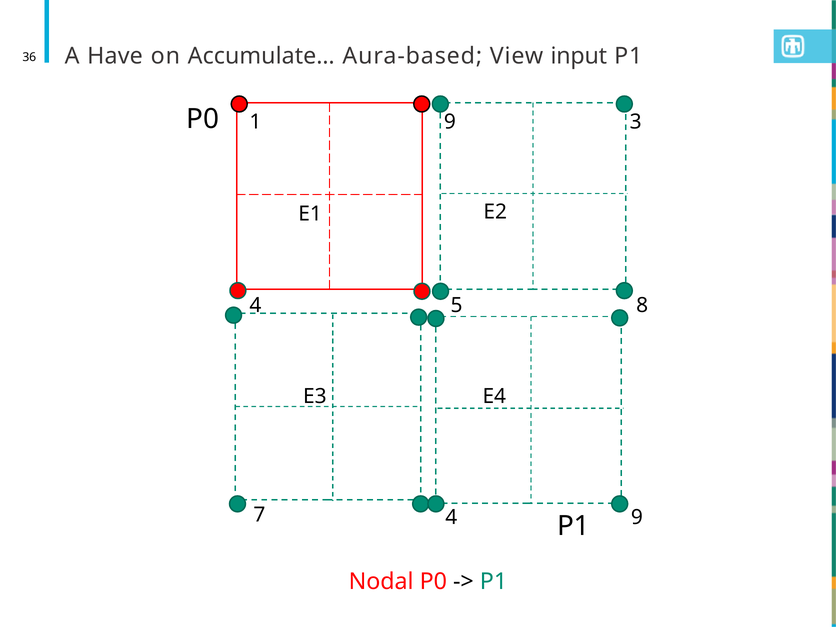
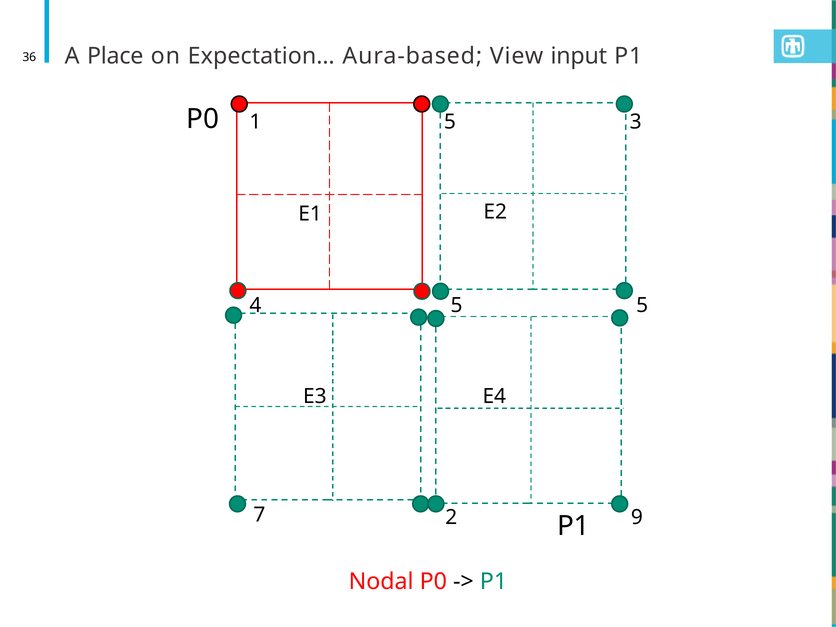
Have: Have -> Place (115, 56)
Accumulate…: Accumulate… -> Expectation… (261, 56)
1 9: 9 -> 5 (450, 122)
5 8: 8 -> 5 (642, 306)
7 4: 4 -> 2 (451, 517)
